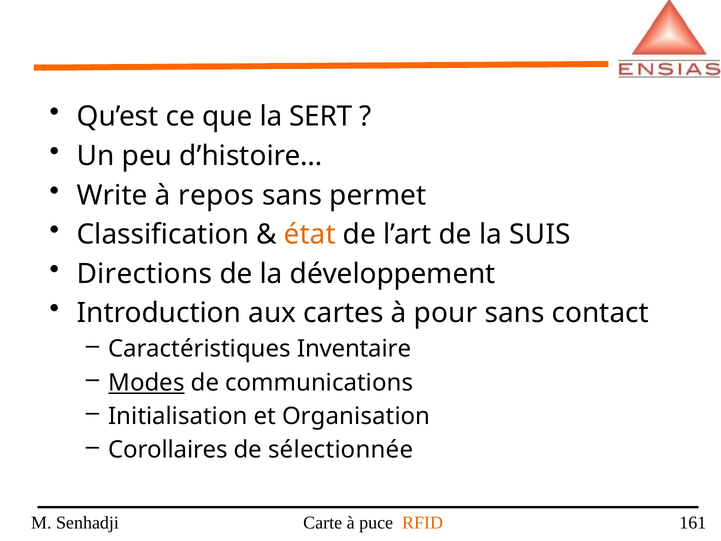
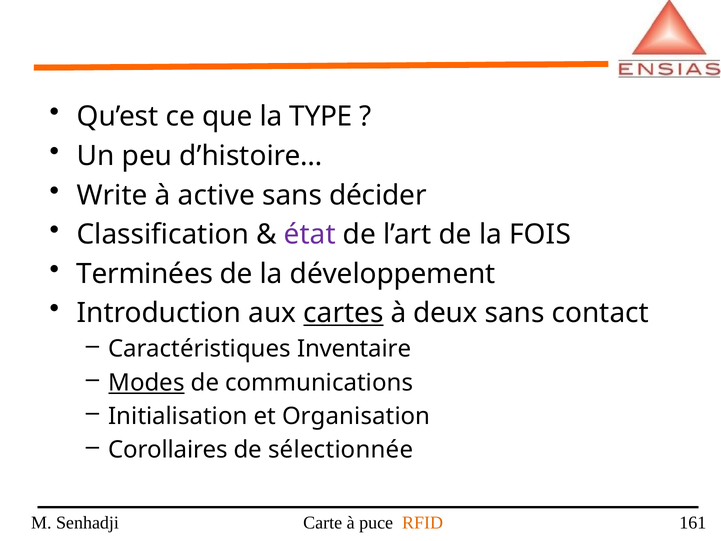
SERT: SERT -> TYPE (321, 117)
repos: repos -> active (216, 195)
permet: permet -> décider (378, 195)
état colour: orange -> purple (310, 235)
SUIS: SUIS -> FOIS (540, 235)
Directions: Directions -> Terminées (145, 274)
cartes underline: none -> present (343, 313)
pour: pour -> deux (446, 313)
